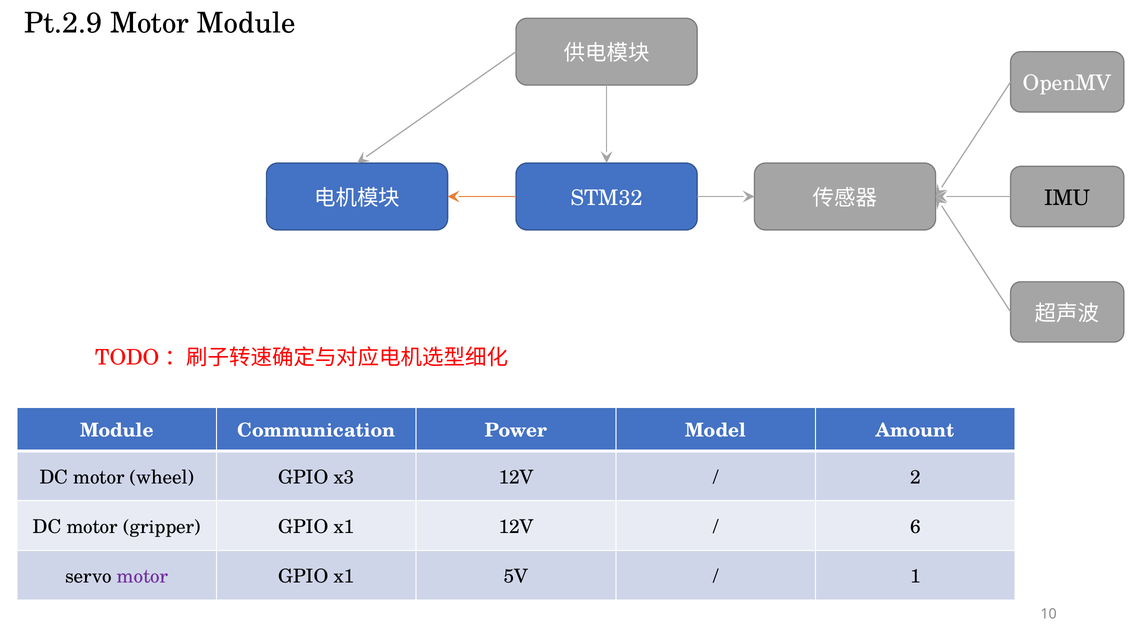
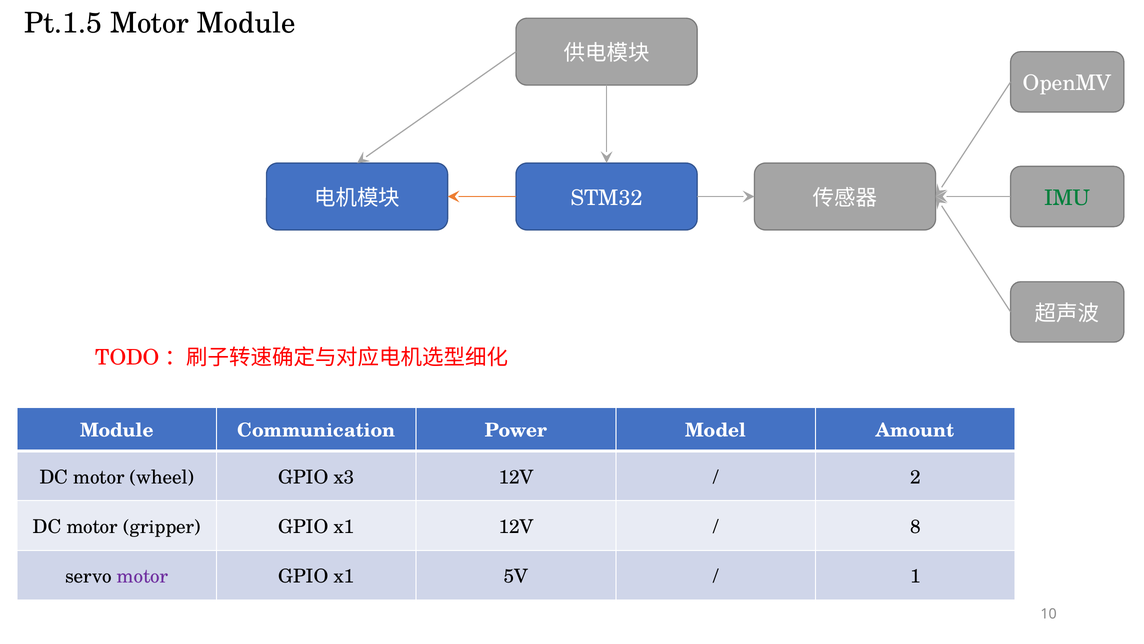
Pt.2.9: Pt.2.9 -> Pt.1.5 (63, 23)
IMU colour: black -> green (1067, 198)
6: 6 -> 8 (915, 526)
